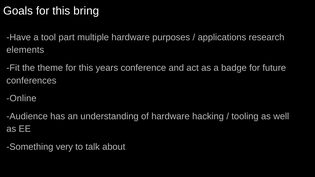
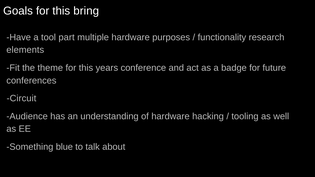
applications: applications -> functionality (222, 37)
Online: Online -> Circuit (21, 98)
very: very -> blue (64, 147)
